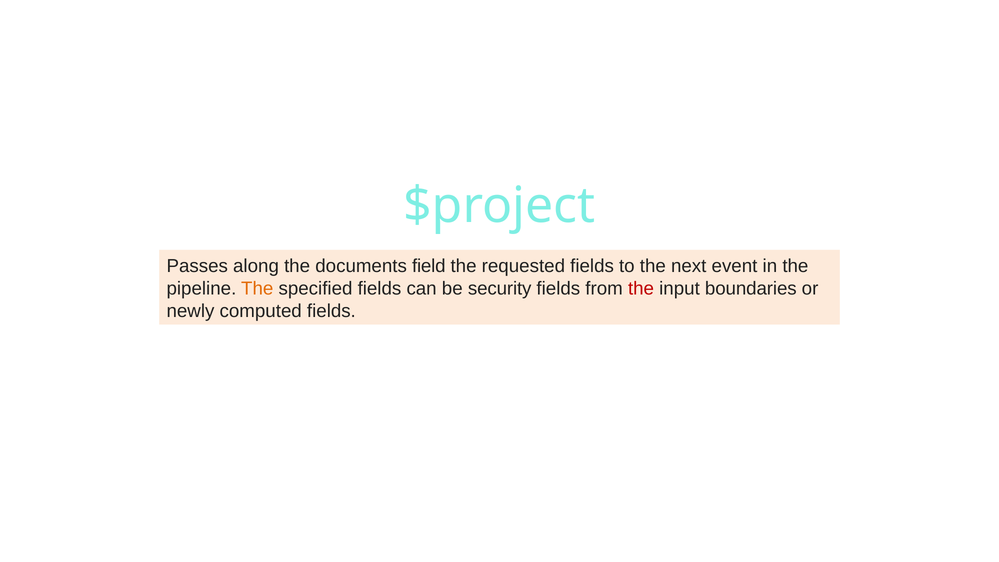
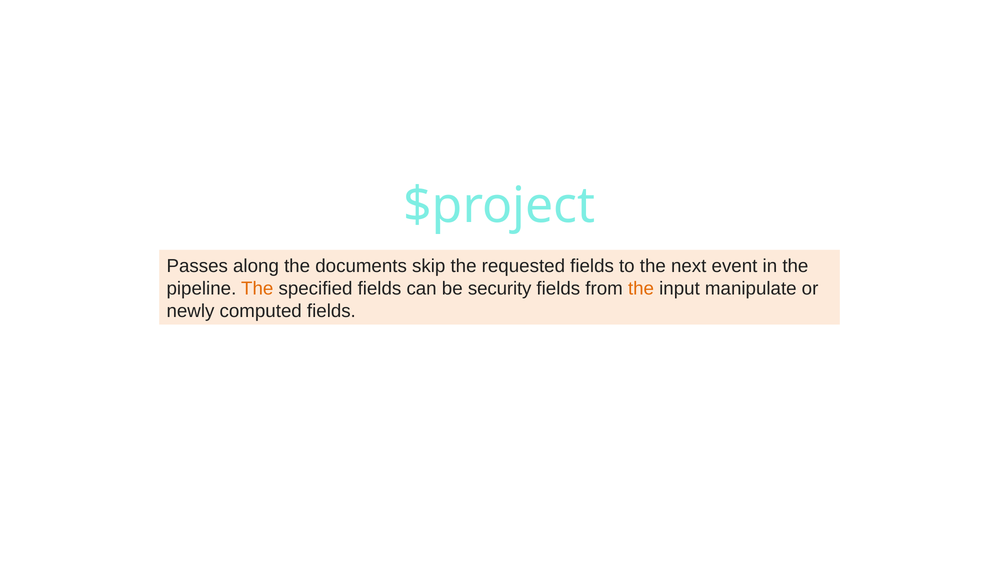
field: field -> skip (429, 266)
the colour: red -> orange (641, 288)
boundaries: boundaries -> manipulate (751, 288)
